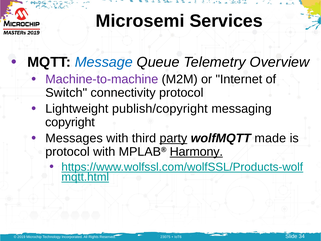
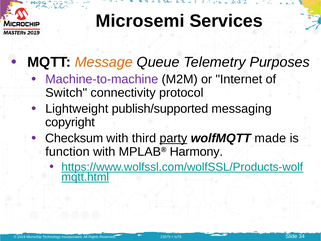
Message colour: blue -> orange (104, 62)
Overview: Overview -> Purposes (280, 62)
publish/copyright: publish/copyright -> publish/supported (160, 109)
Messages: Messages -> Checksum (74, 138)
protocol: protocol -> function (67, 152)
Harmony underline: present -> none (196, 152)
